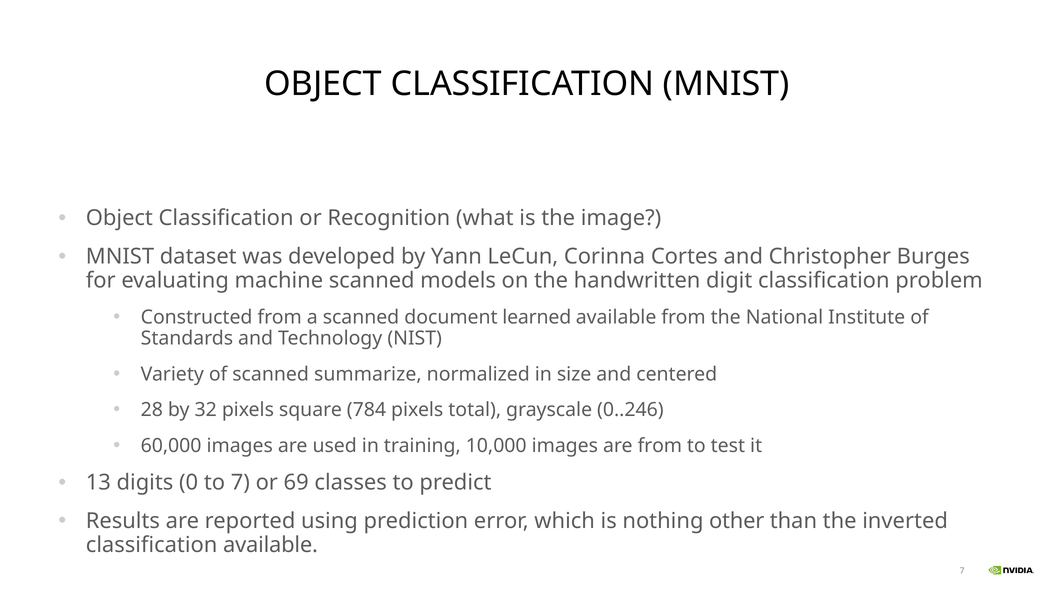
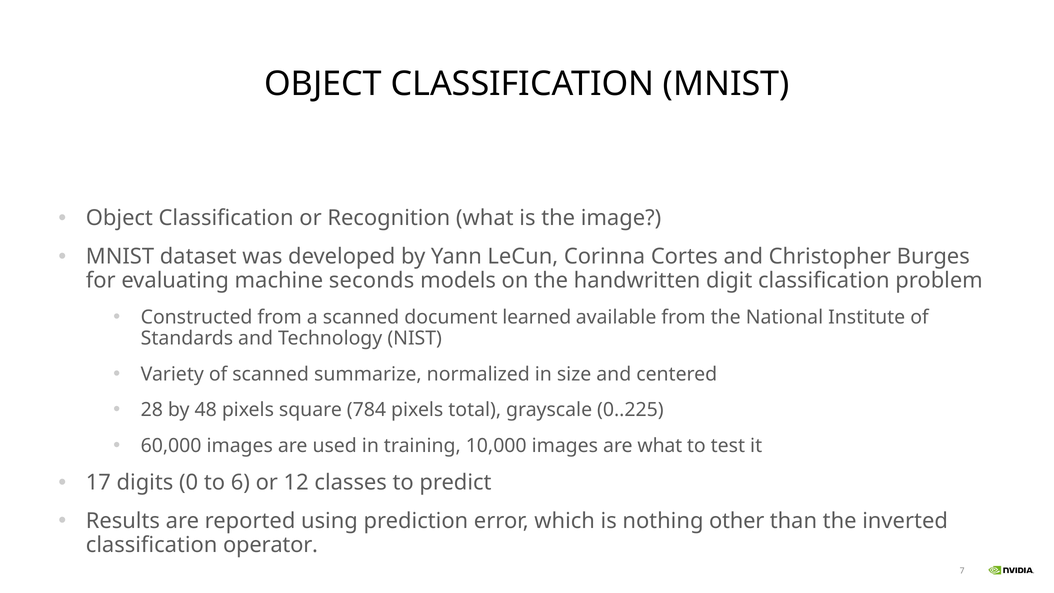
machine scanned: scanned -> seconds (372, 280)
32: 32 -> 48 (206, 410)
0..246: 0..246 -> 0..225 (630, 410)
are from: from -> what (660, 446)
13: 13 -> 17 (98, 483)
to 7: 7 -> 6 (240, 483)
69: 69 -> 12 (296, 483)
classification available: available -> operator (271, 545)
